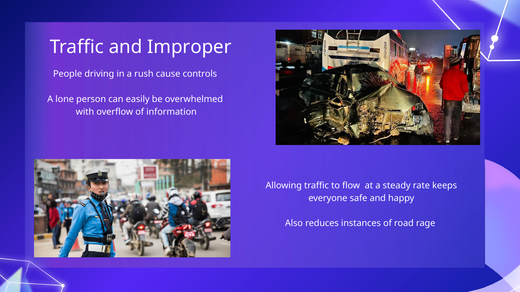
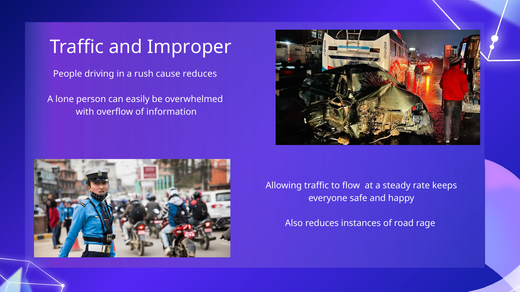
cause controls: controls -> reduces (200, 74)
